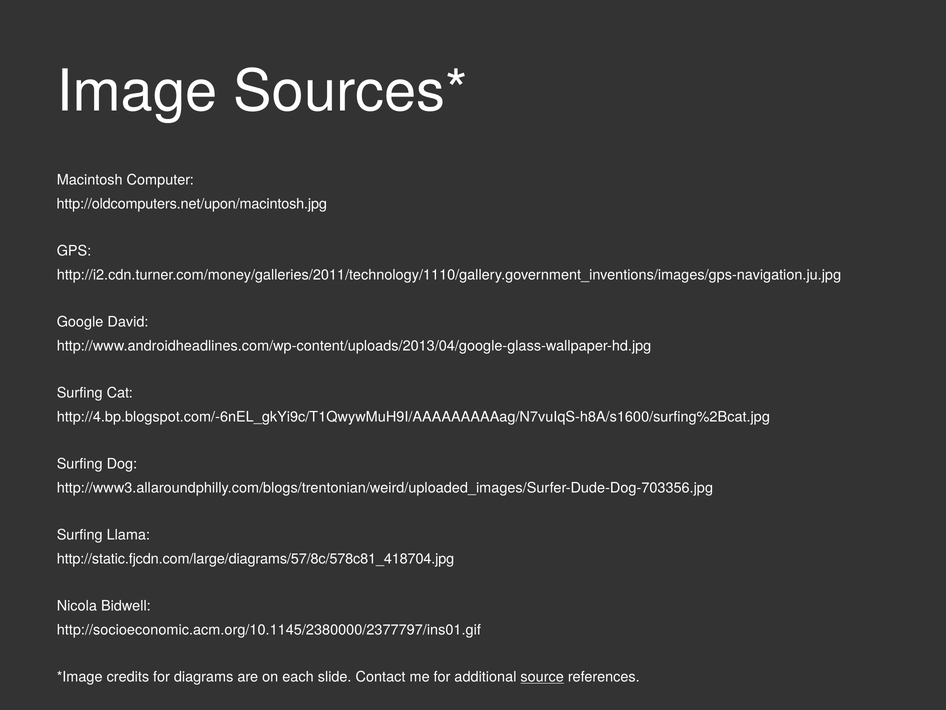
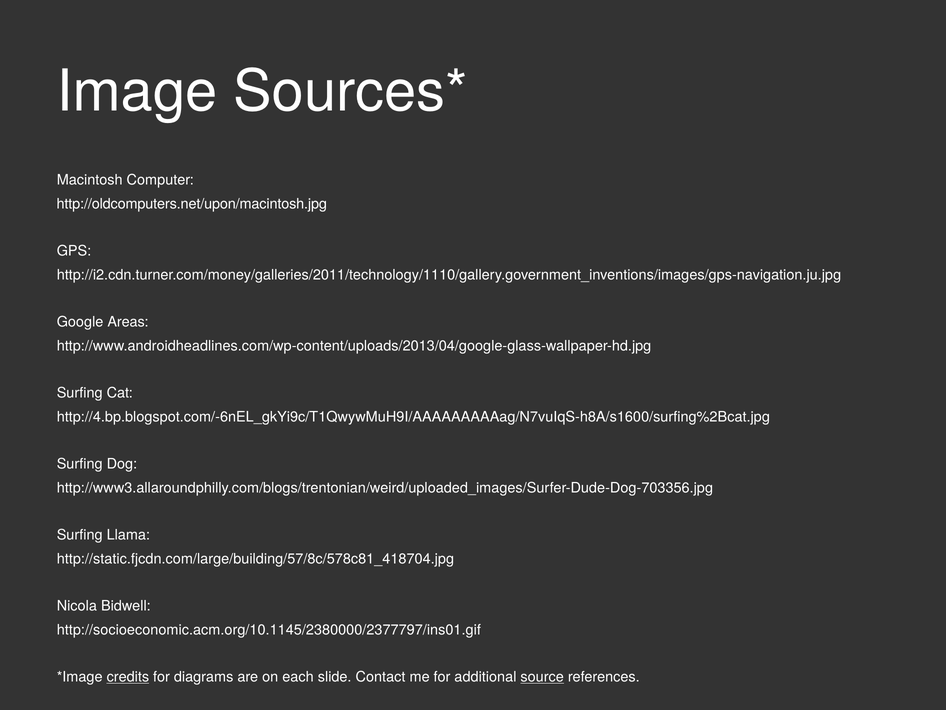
David: David -> Areas (128, 322)
http://static.fjcdn.com/large/diagrams/57/8c/578c81_418704.jpg: http://static.fjcdn.com/large/diagrams/57/8c/578c81_418704.jpg -> http://static.fjcdn.com/large/building/57/8c/578c81_418704.jpg (255, 558)
credits underline: none -> present (128, 677)
